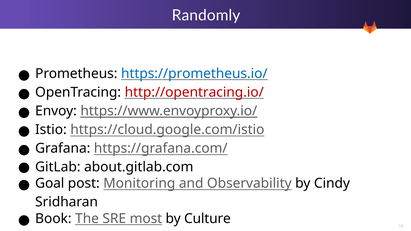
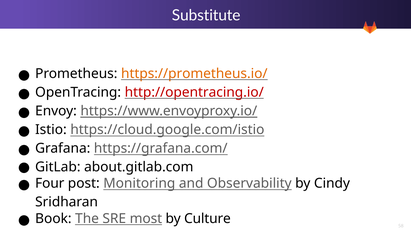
Randomly: Randomly -> Substitute (206, 15)
https://prometheus.io/ colour: blue -> orange (194, 74)
Goal: Goal -> Four (50, 184)
